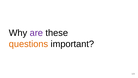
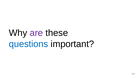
questions colour: orange -> blue (28, 44)
